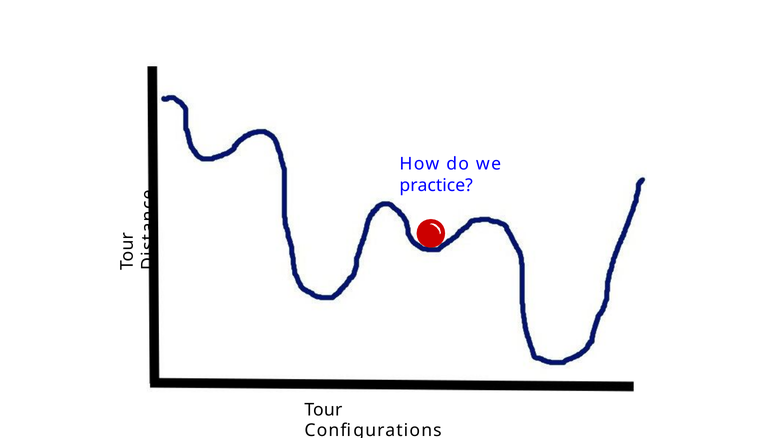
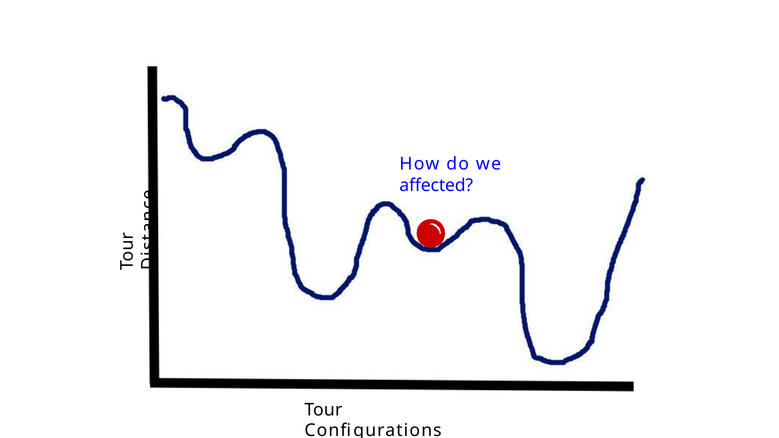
practice: practice -> affected (436, 185)
